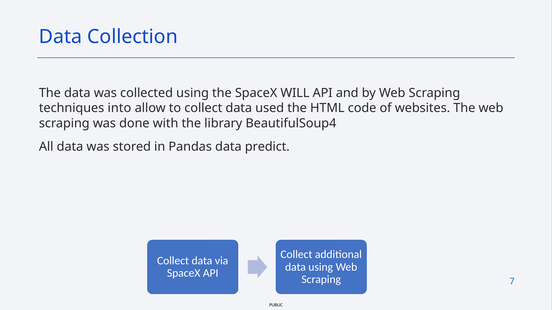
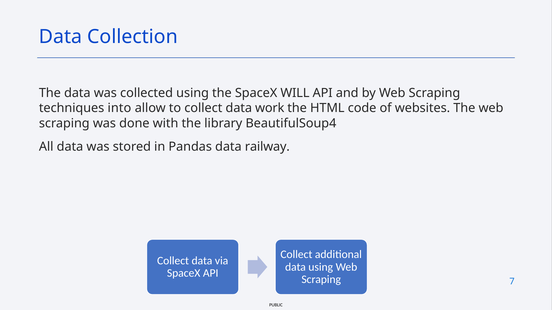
used: used -> work (270, 108)
predict: predict -> railway (267, 147)
